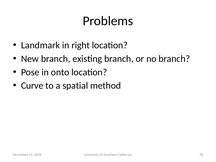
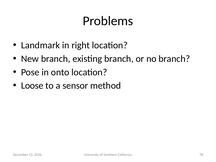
Curve: Curve -> Loose (32, 86)
spatial: spatial -> sensor (75, 86)
